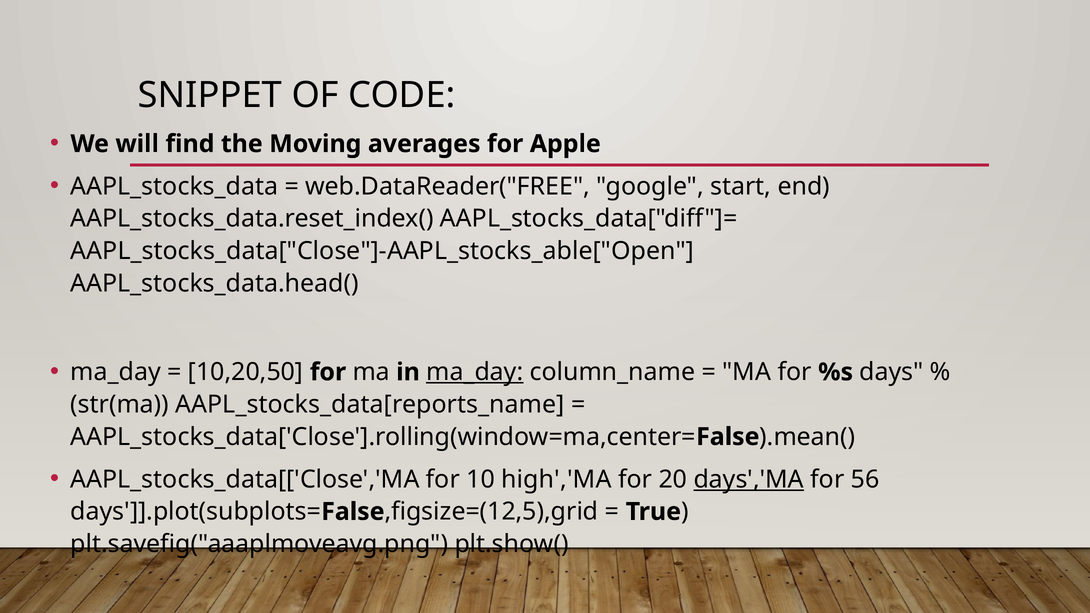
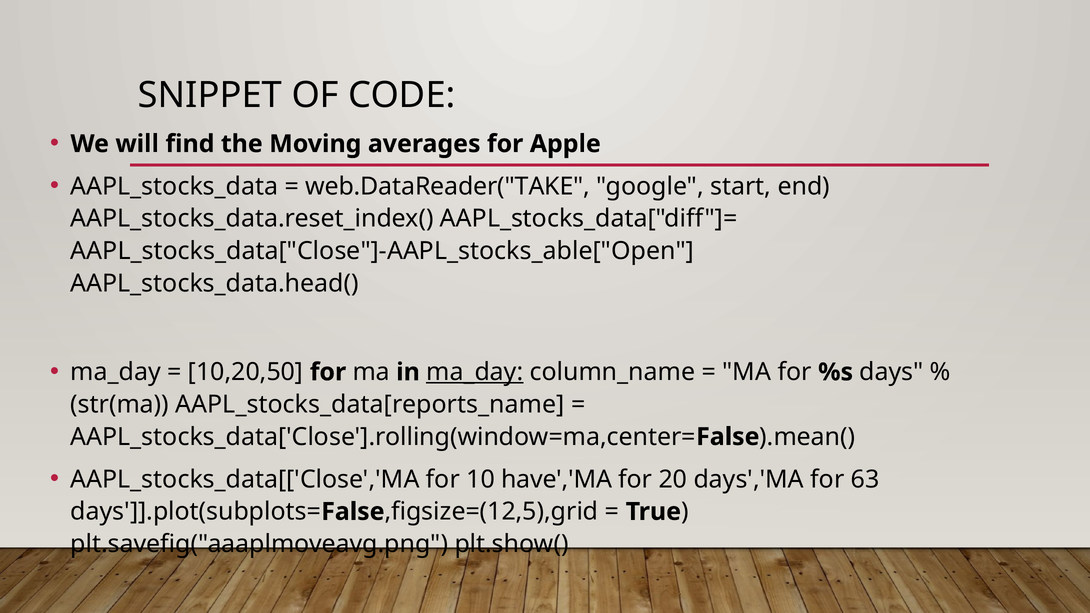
web.DataReader("FREE: web.DataReader("FREE -> web.DataReader("TAKE (448, 186)
high','MA: high','MA -> have','MA (557, 479)
days','MA underline: present -> none (749, 479)
56: 56 -> 63 (865, 479)
